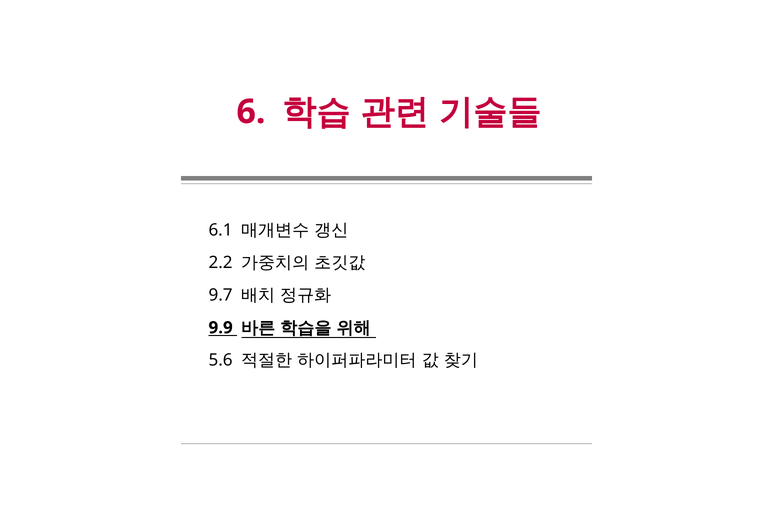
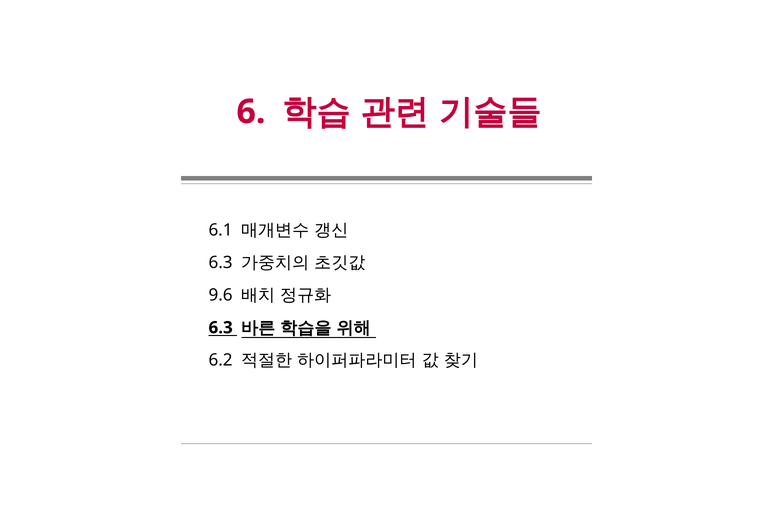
2.2: 2.2 -> 6.3 (221, 263)
9.7: 9.7 -> 9.6 (221, 295)
9.9: 9.9 -> 6.3 (221, 328)
5.6: 5.6 -> 6.2 (221, 361)
